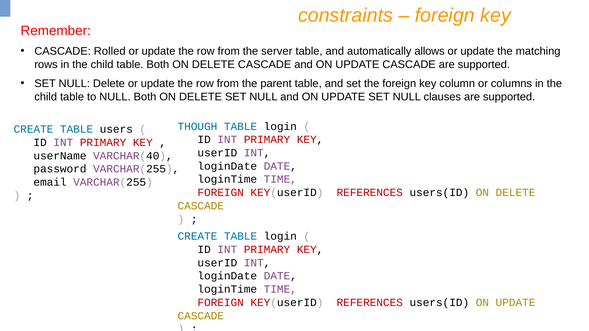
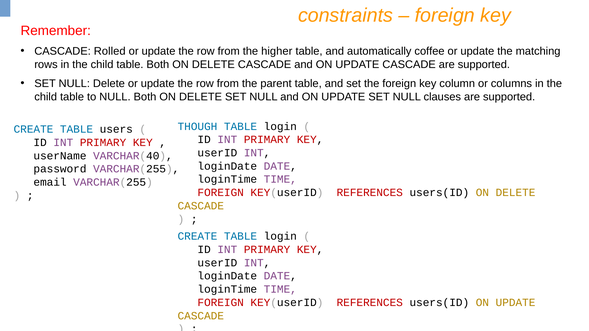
server: server -> higher (277, 51)
allows: allows -> coffee (430, 51)
